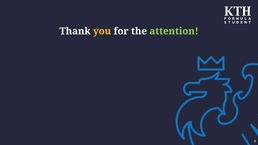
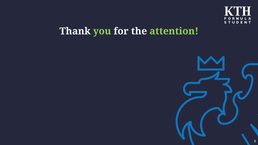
you colour: yellow -> light green (102, 31)
